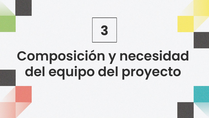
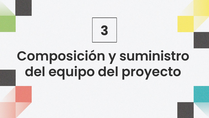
necesidad: necesidad -> suministro (154, 56)
